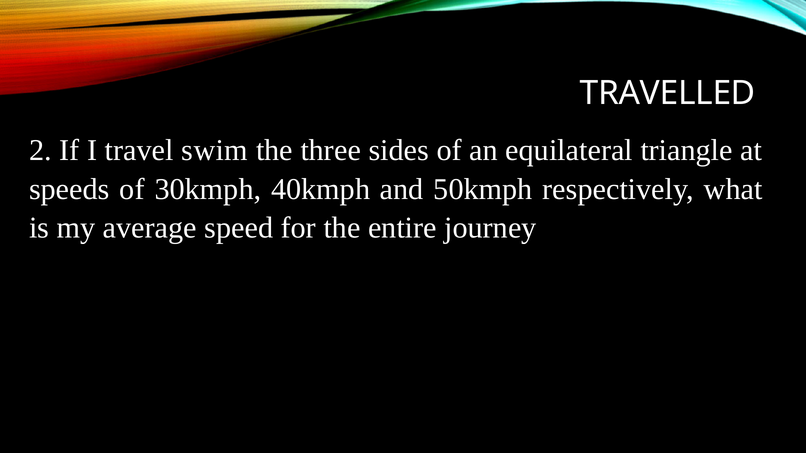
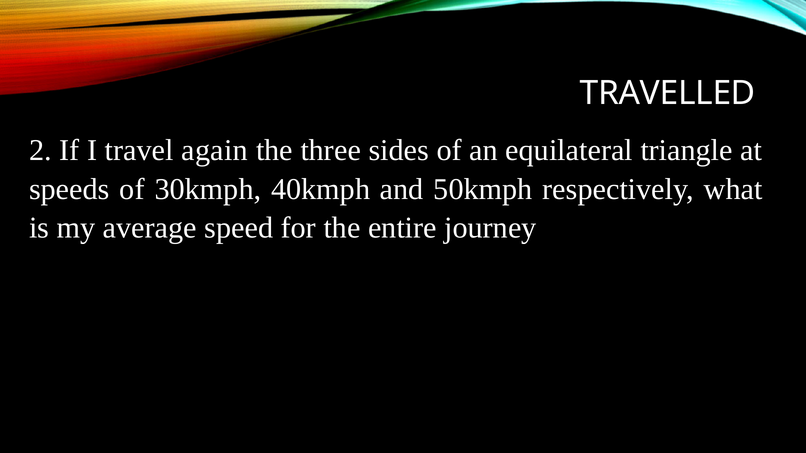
swim: swim -> again (215, 150)
